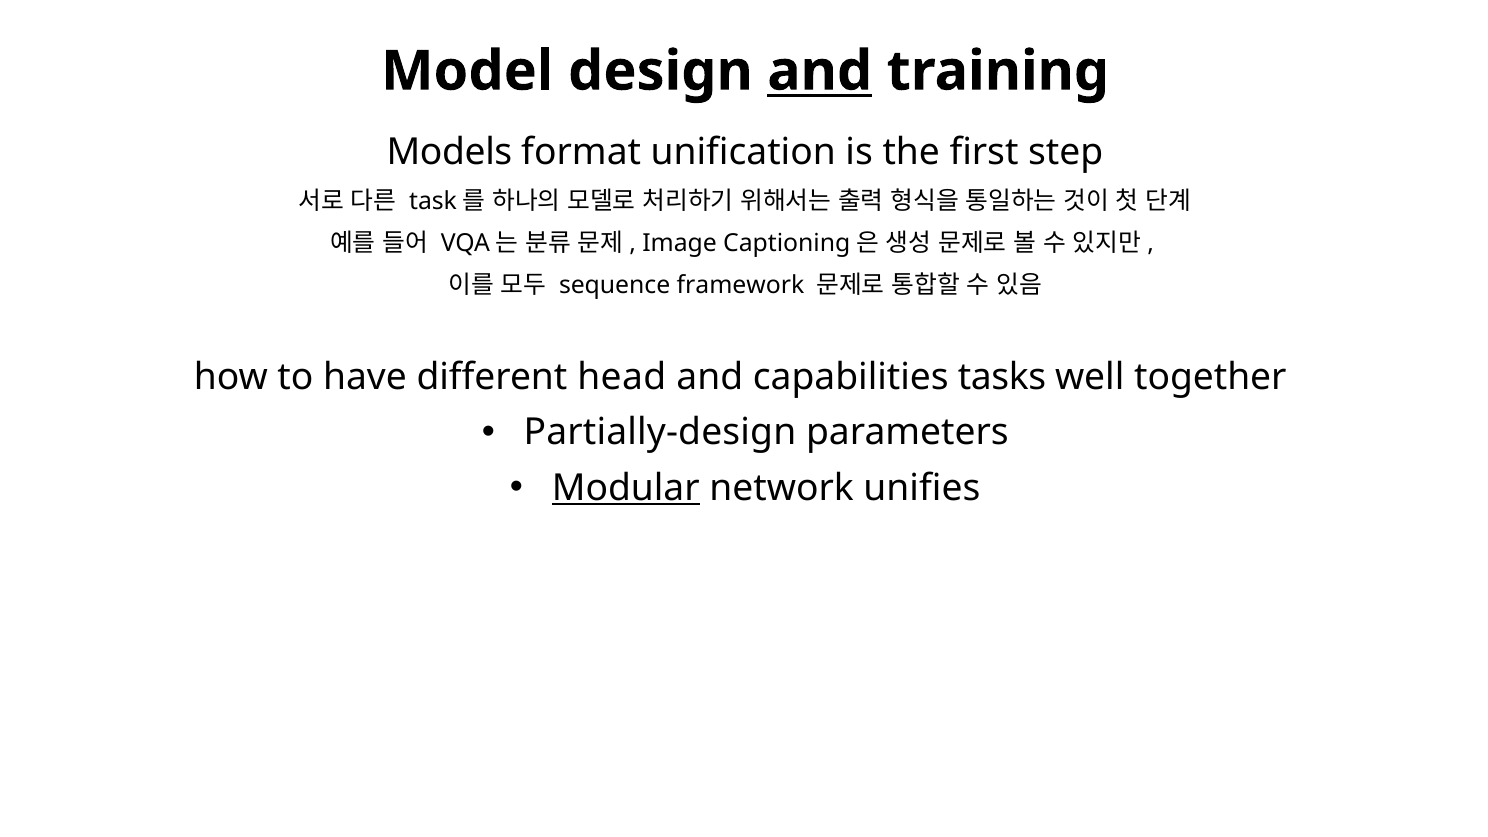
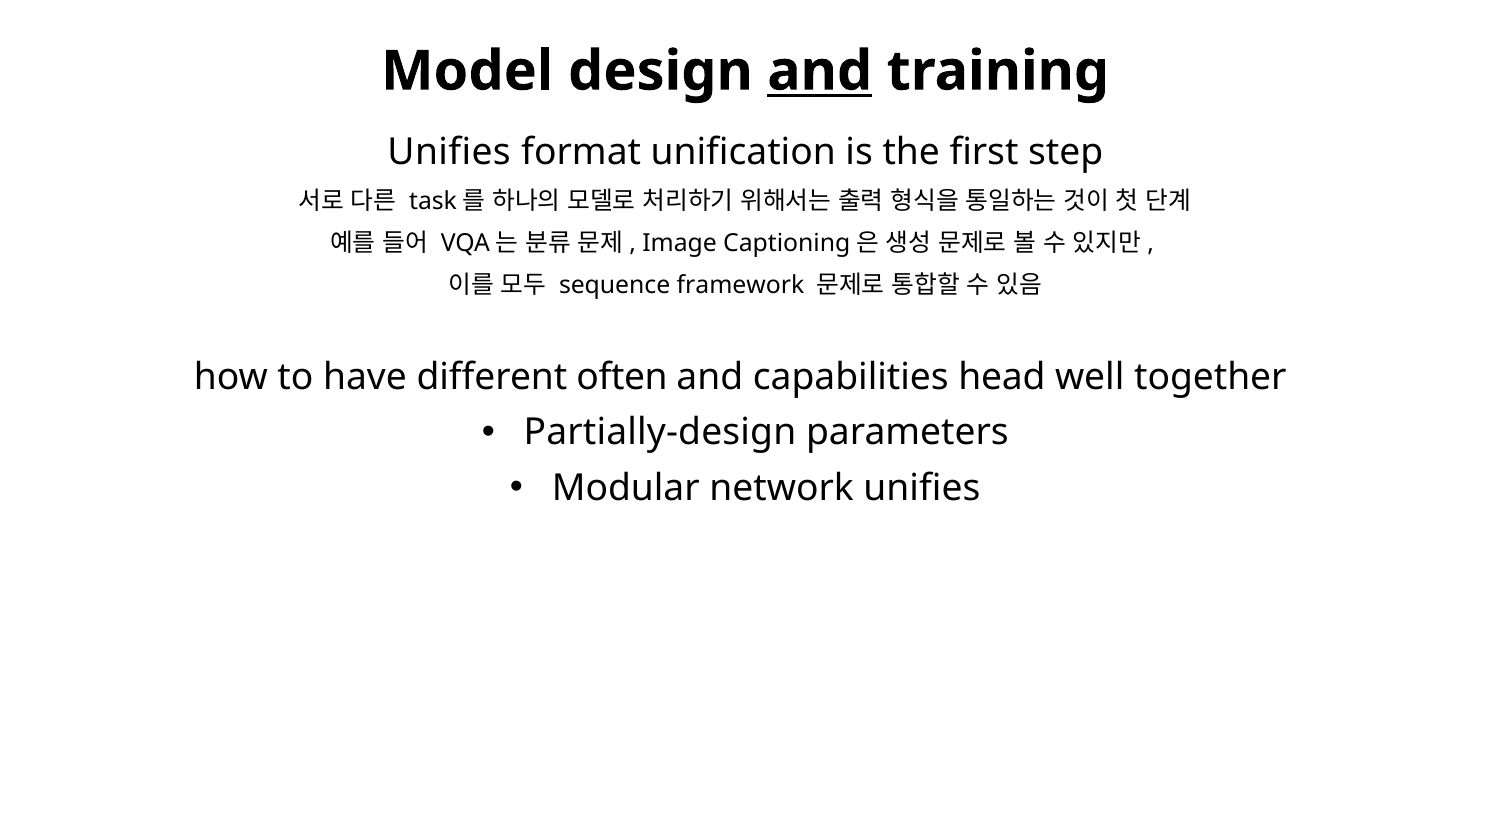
Models: Models -> Unifies (449, 152)
head: head -> often (622, 377)
tasks: tasks -> head (1002, 377)
Modular underline: present -> none (626, 488)
